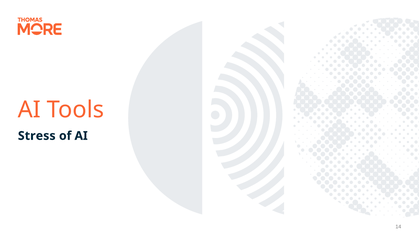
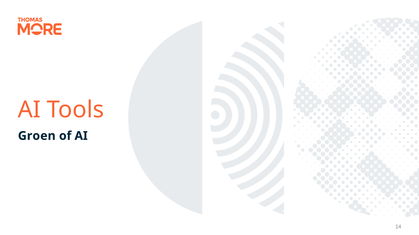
Stress: Stress -> Groen (37, 136)
